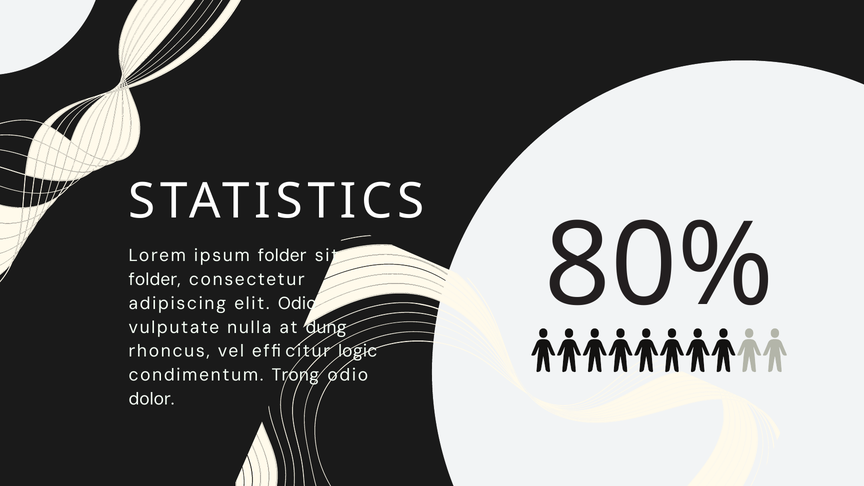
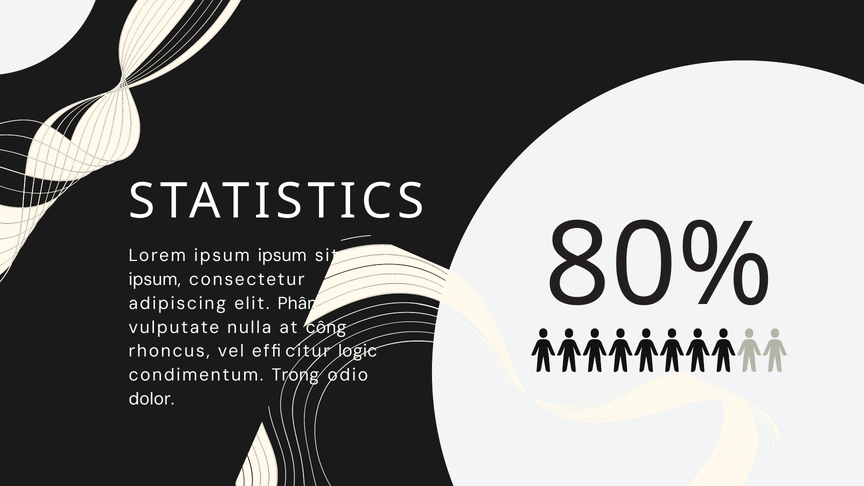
ipsum folder: folder -> ipsum (282, 255)
folder: folder -> ipsum (155, 279)
elit Odio: Odio -> Phân (297, 303)
dung: dung -> công (326, 327)
